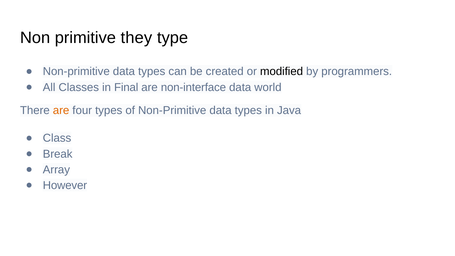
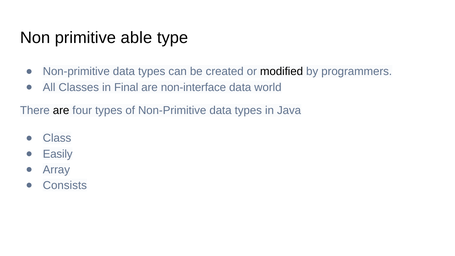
they: they -> able (136, 38)
are colour: orange -> black (61, 111)
Break: Break -> Easily (58, 154)
However: However -> Consists (65, 185)
